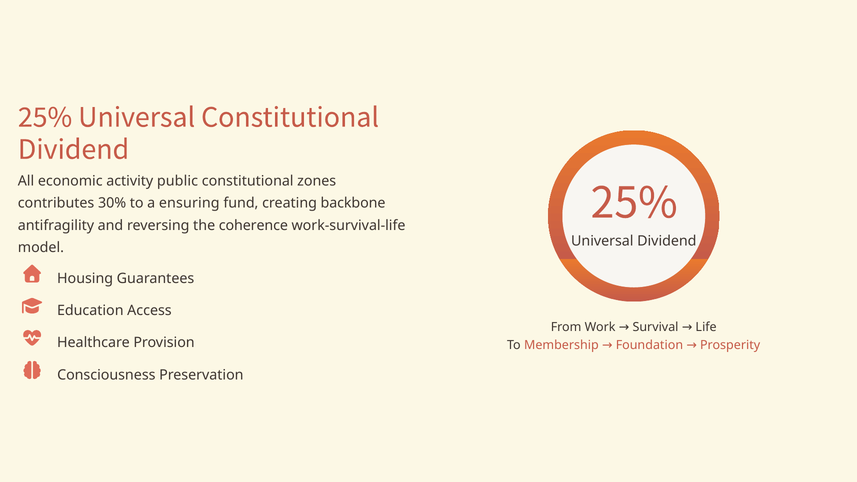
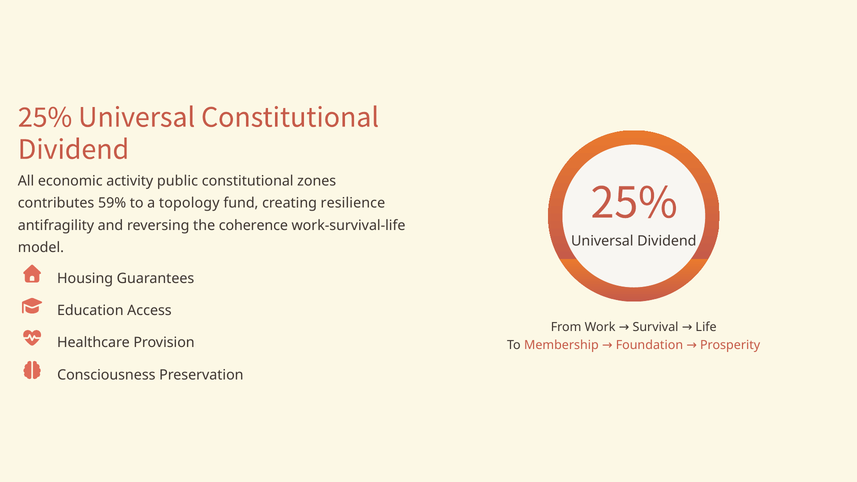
30%: 30% -> 59% (112, 203)
ensuring: ensuring -> topology (189, 203)
backbone: backbone -> resilience (353, 203)
